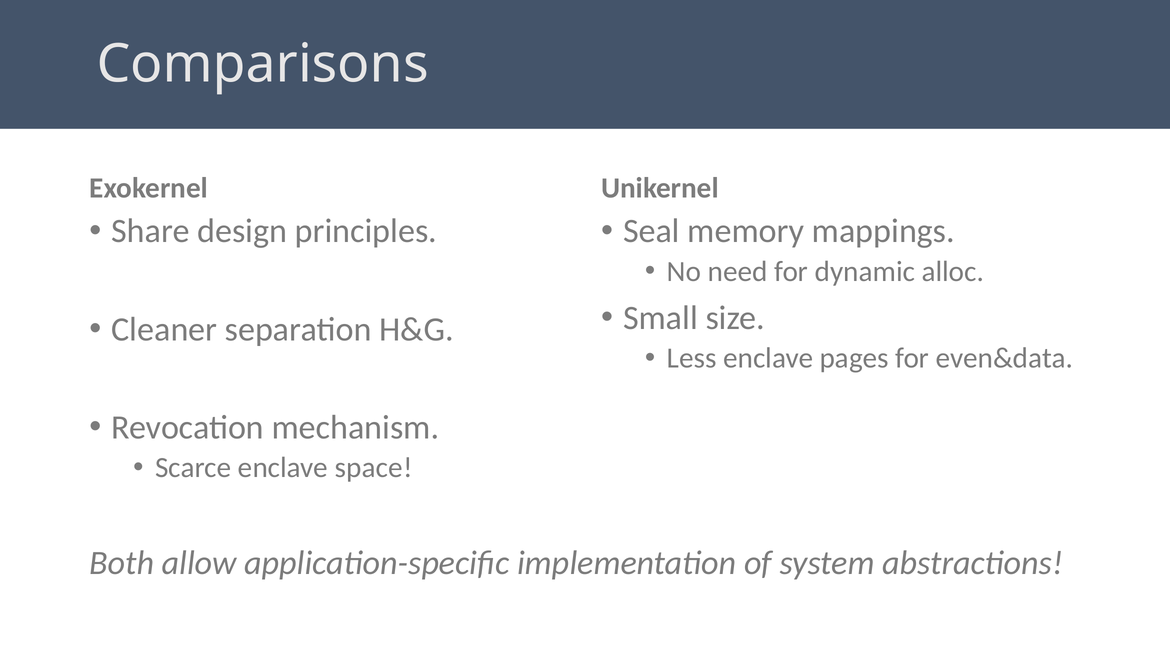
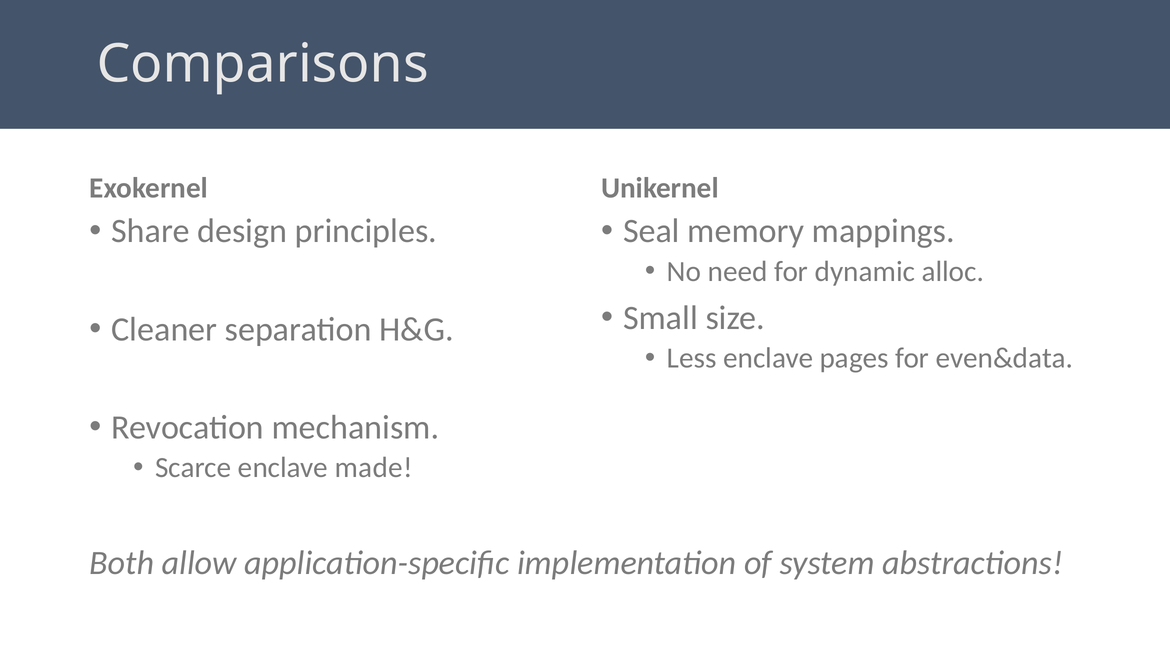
space: space -> made (374, 468)
